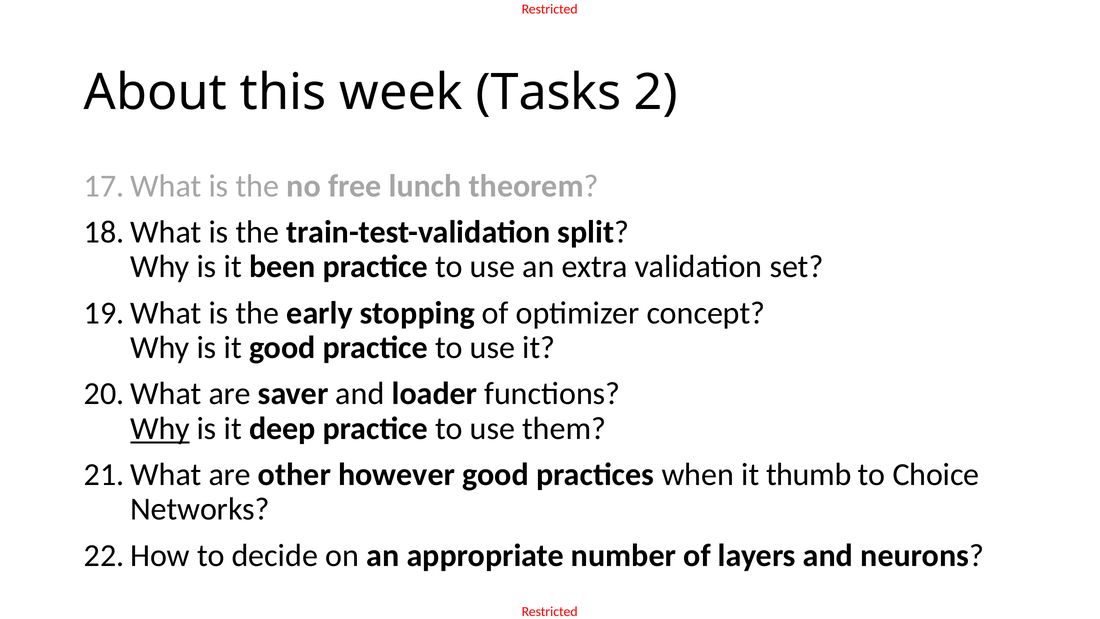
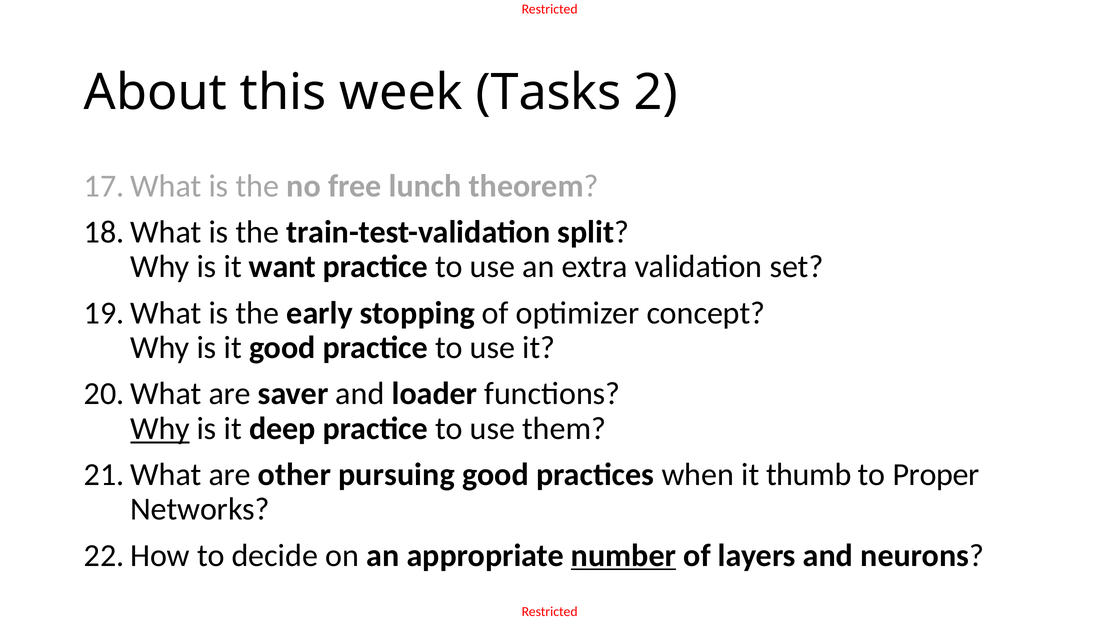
been: been -> want (282, 267)
however: however -> pursuing (397, 474)
Choice: Choice -> Proper (936, 474)
number underline: none -> present (624, 555)
